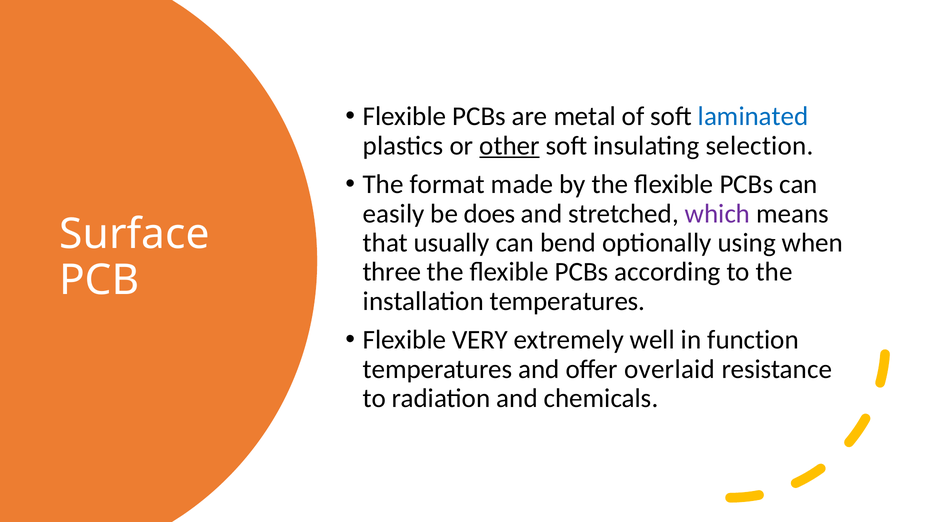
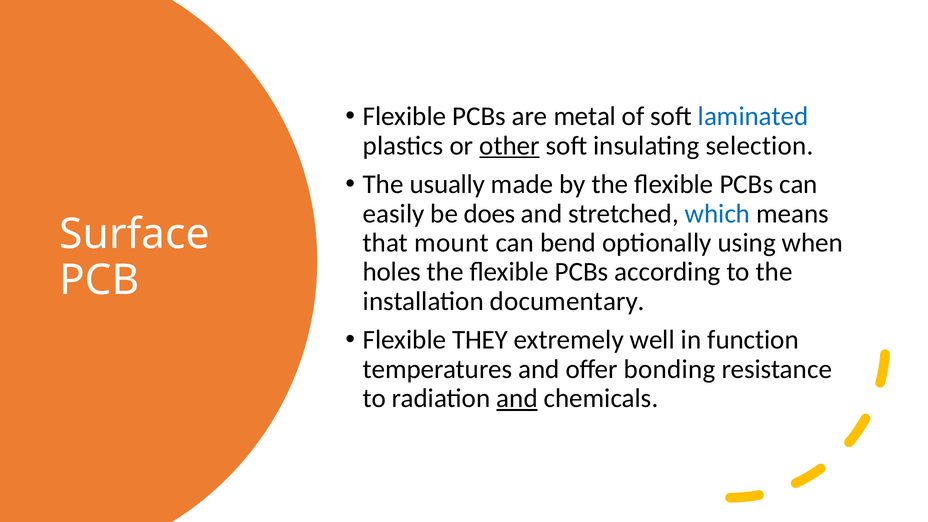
format: format -> usually (447, 184)
which colour: purple -> blue (717, 214)
usually: usually -> mount (452, 243)
three: three -> holes (392, 272)
installation temperatures: temperatures -> documentary (567, 301)
VERY: VERY -> THEY (480, 340)
overlaid: overlaid -> bonding (670, 369)
and underline: none -> present (517, 398)
